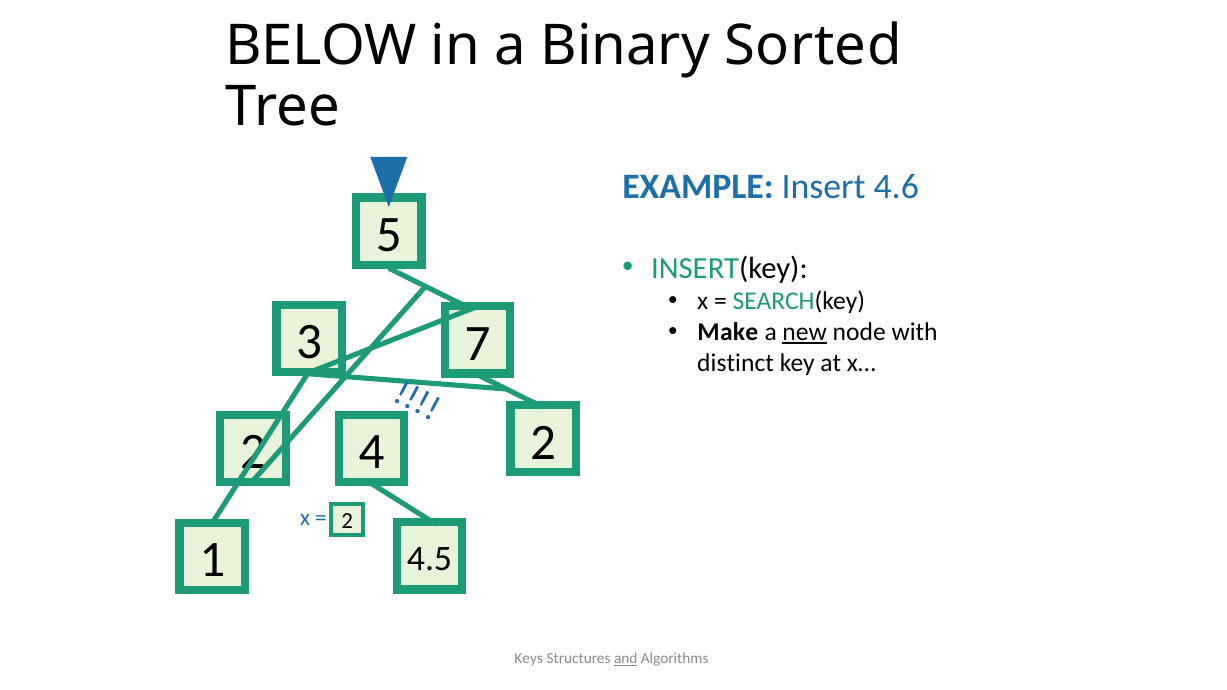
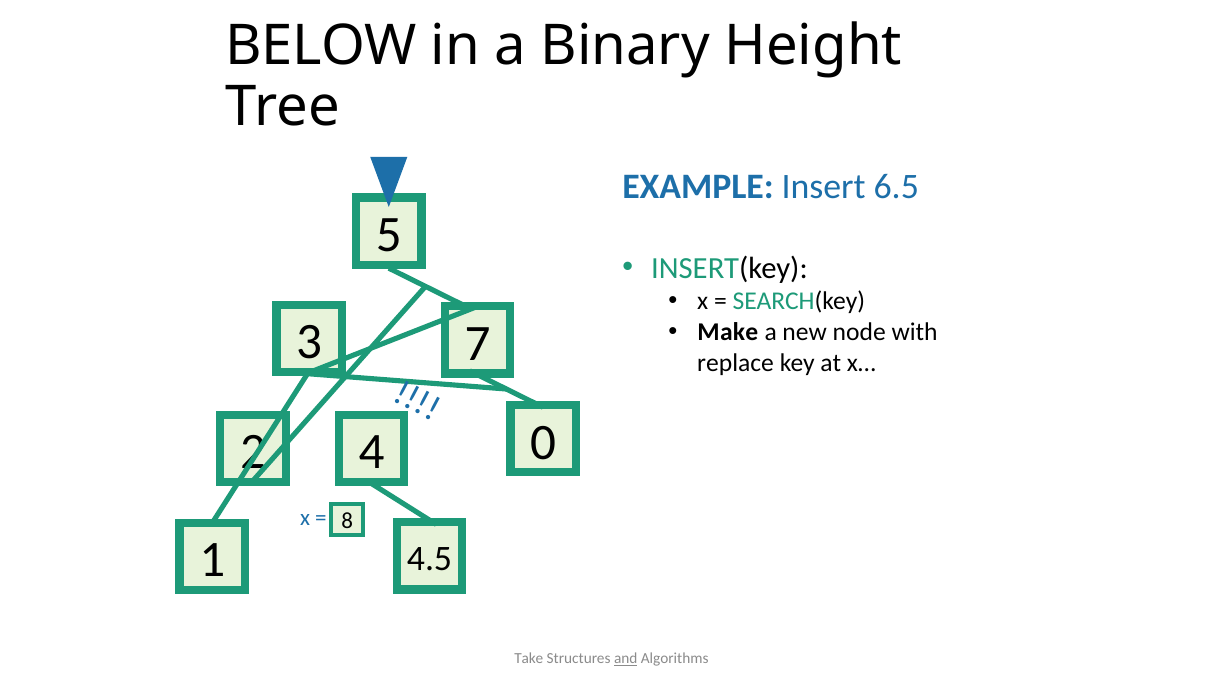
Sorted: Sorted -> Height (813, 46)
4.6: 4.6 -> 6.5 (896, 187)
new underline: present -> none (805, 332)
distinct: distinct -> replace (736, 363)
2: 2 -> 0 (543, 442)
2: 2 -> 8 (347, 521)
Keys: Keys -> Take (529, 659)
